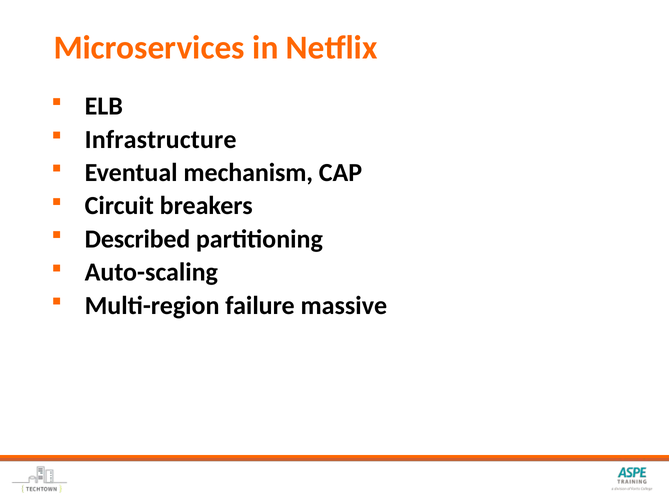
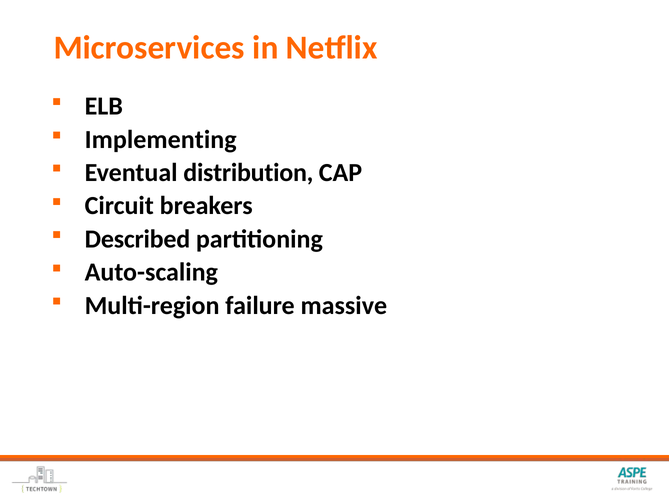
Infrastructure: Infrastructure -> Implementing (161, 140)
mechanism: mechanism -> distribution (248, 173)
